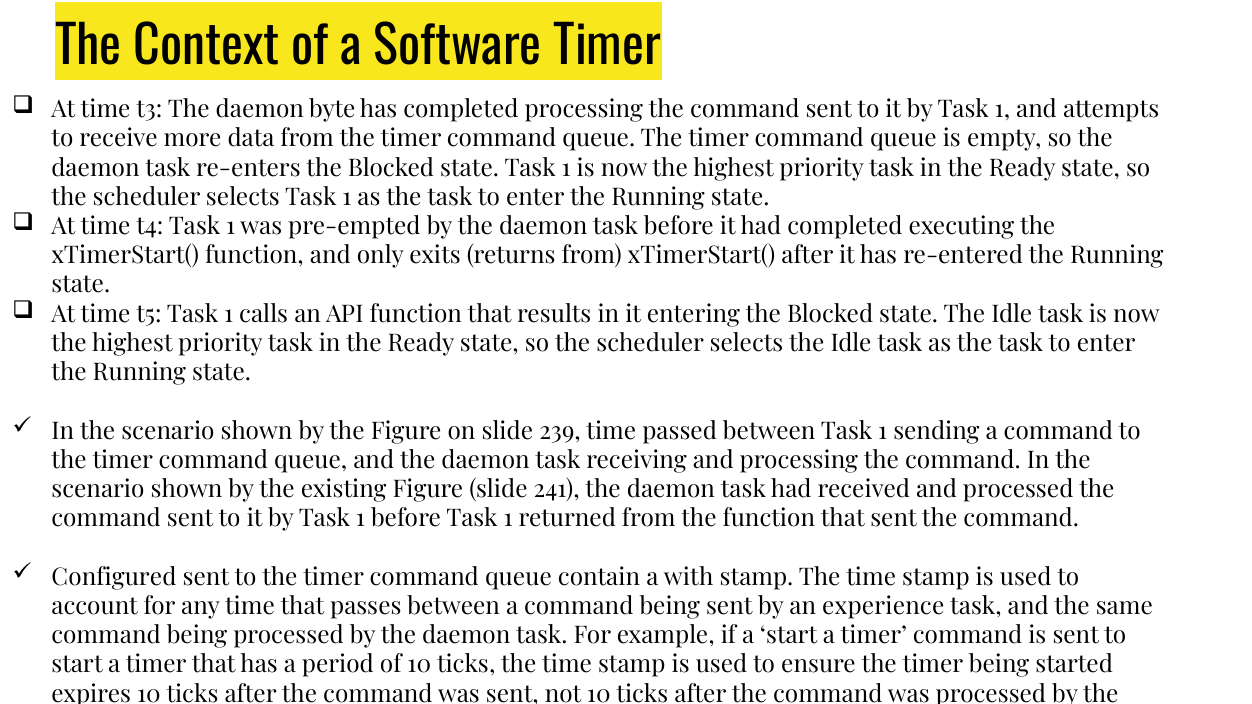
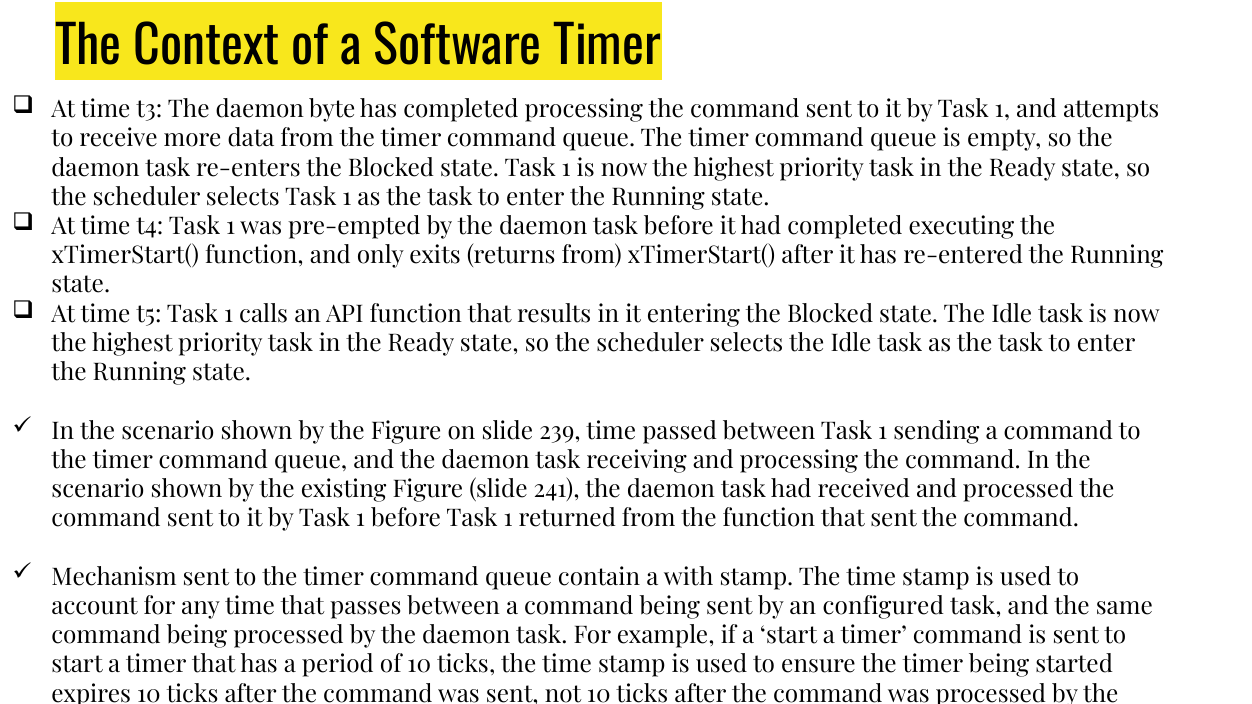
Configured: Configured -> Mechanism (114, 577)
experience: experience -> configured (883, 607)
